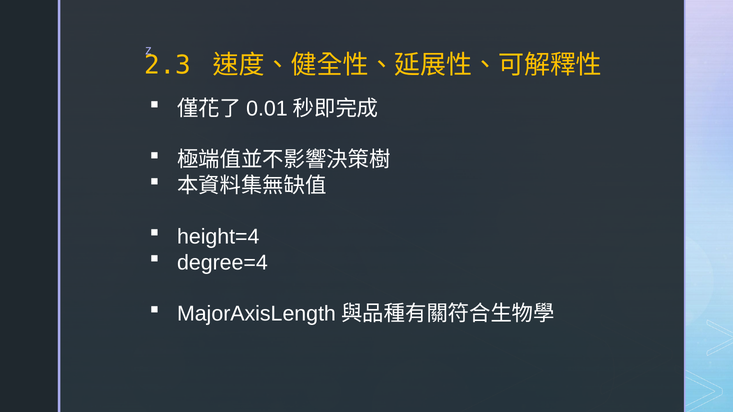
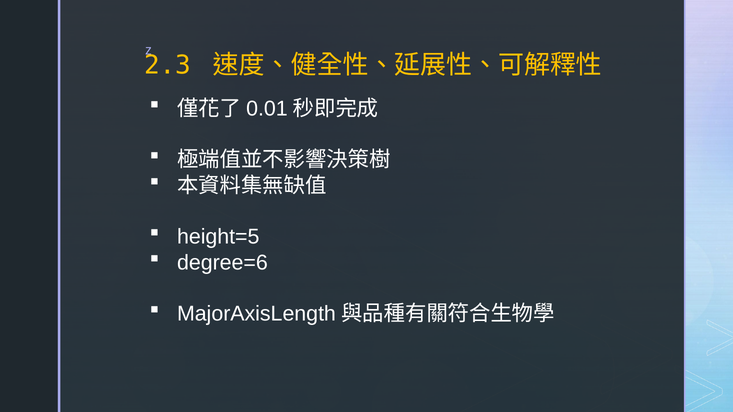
height=4: height=4 -> height=5 (218, 237)
degree=4: degree=4 -> degree=6 (222, 263)
